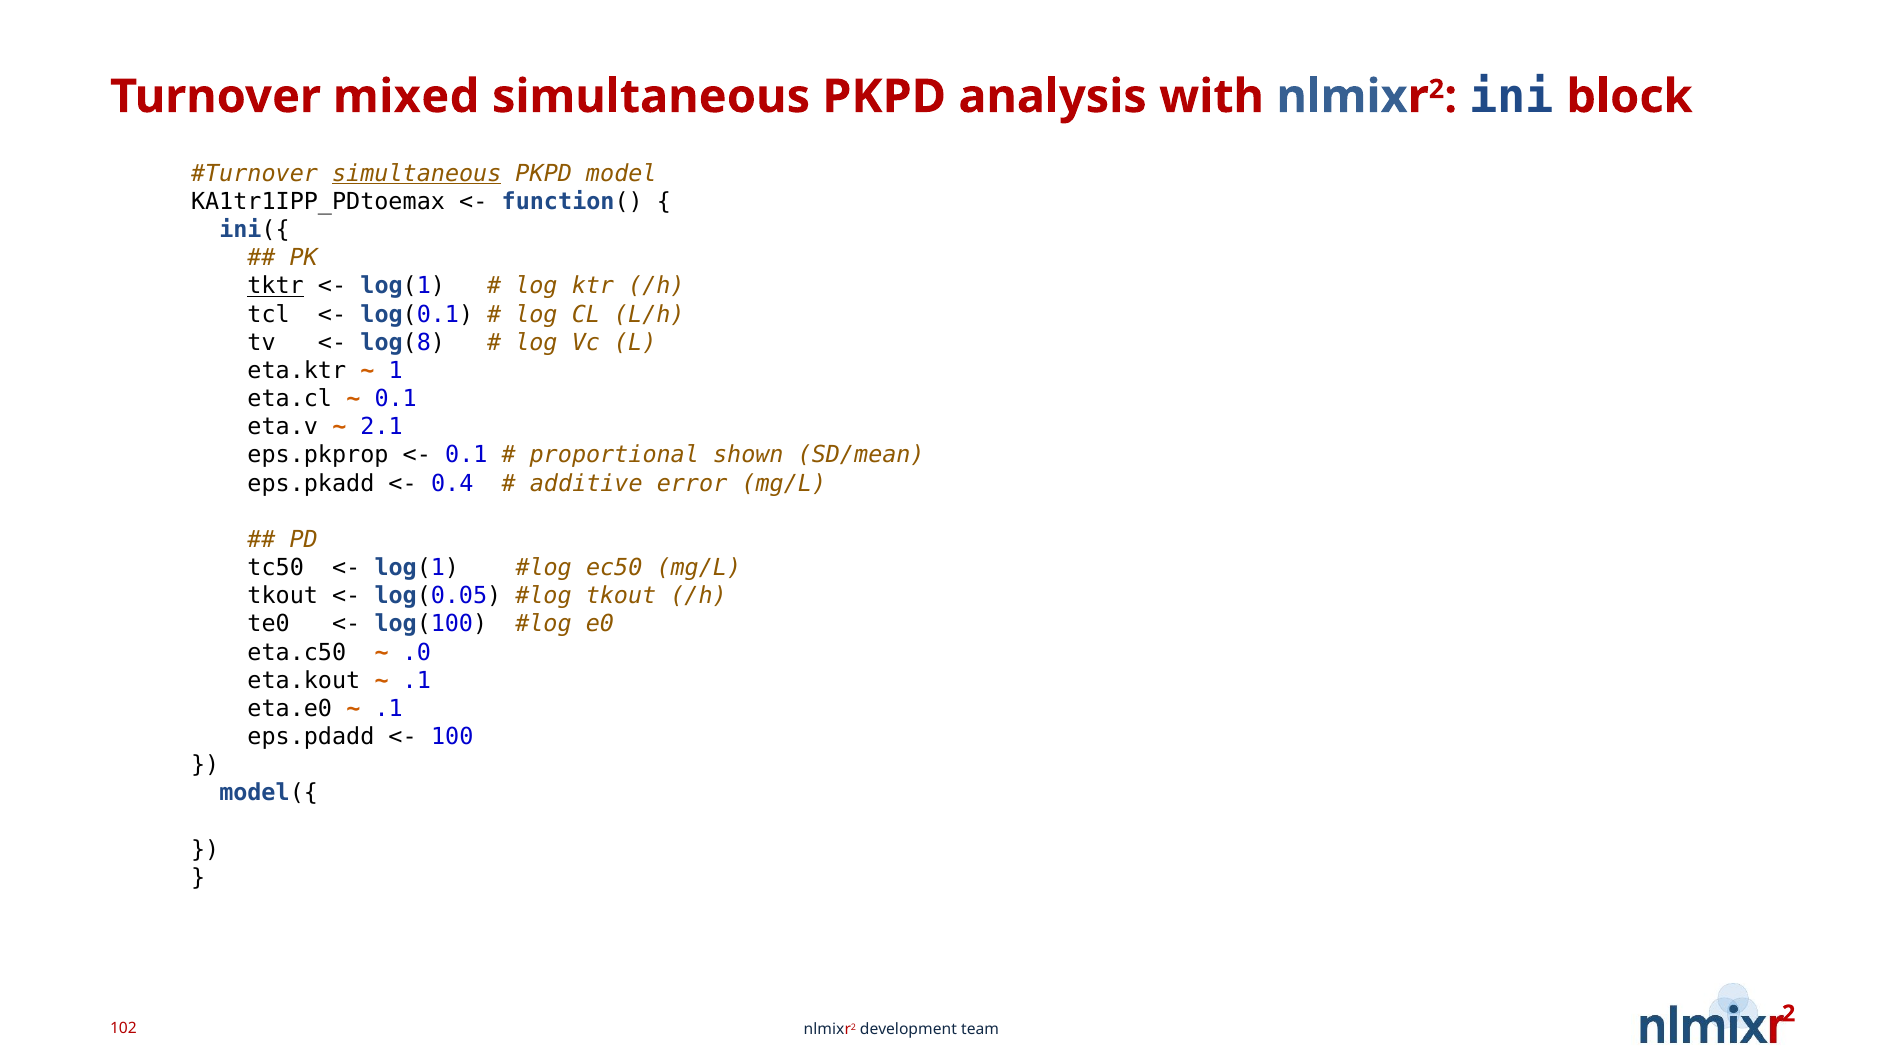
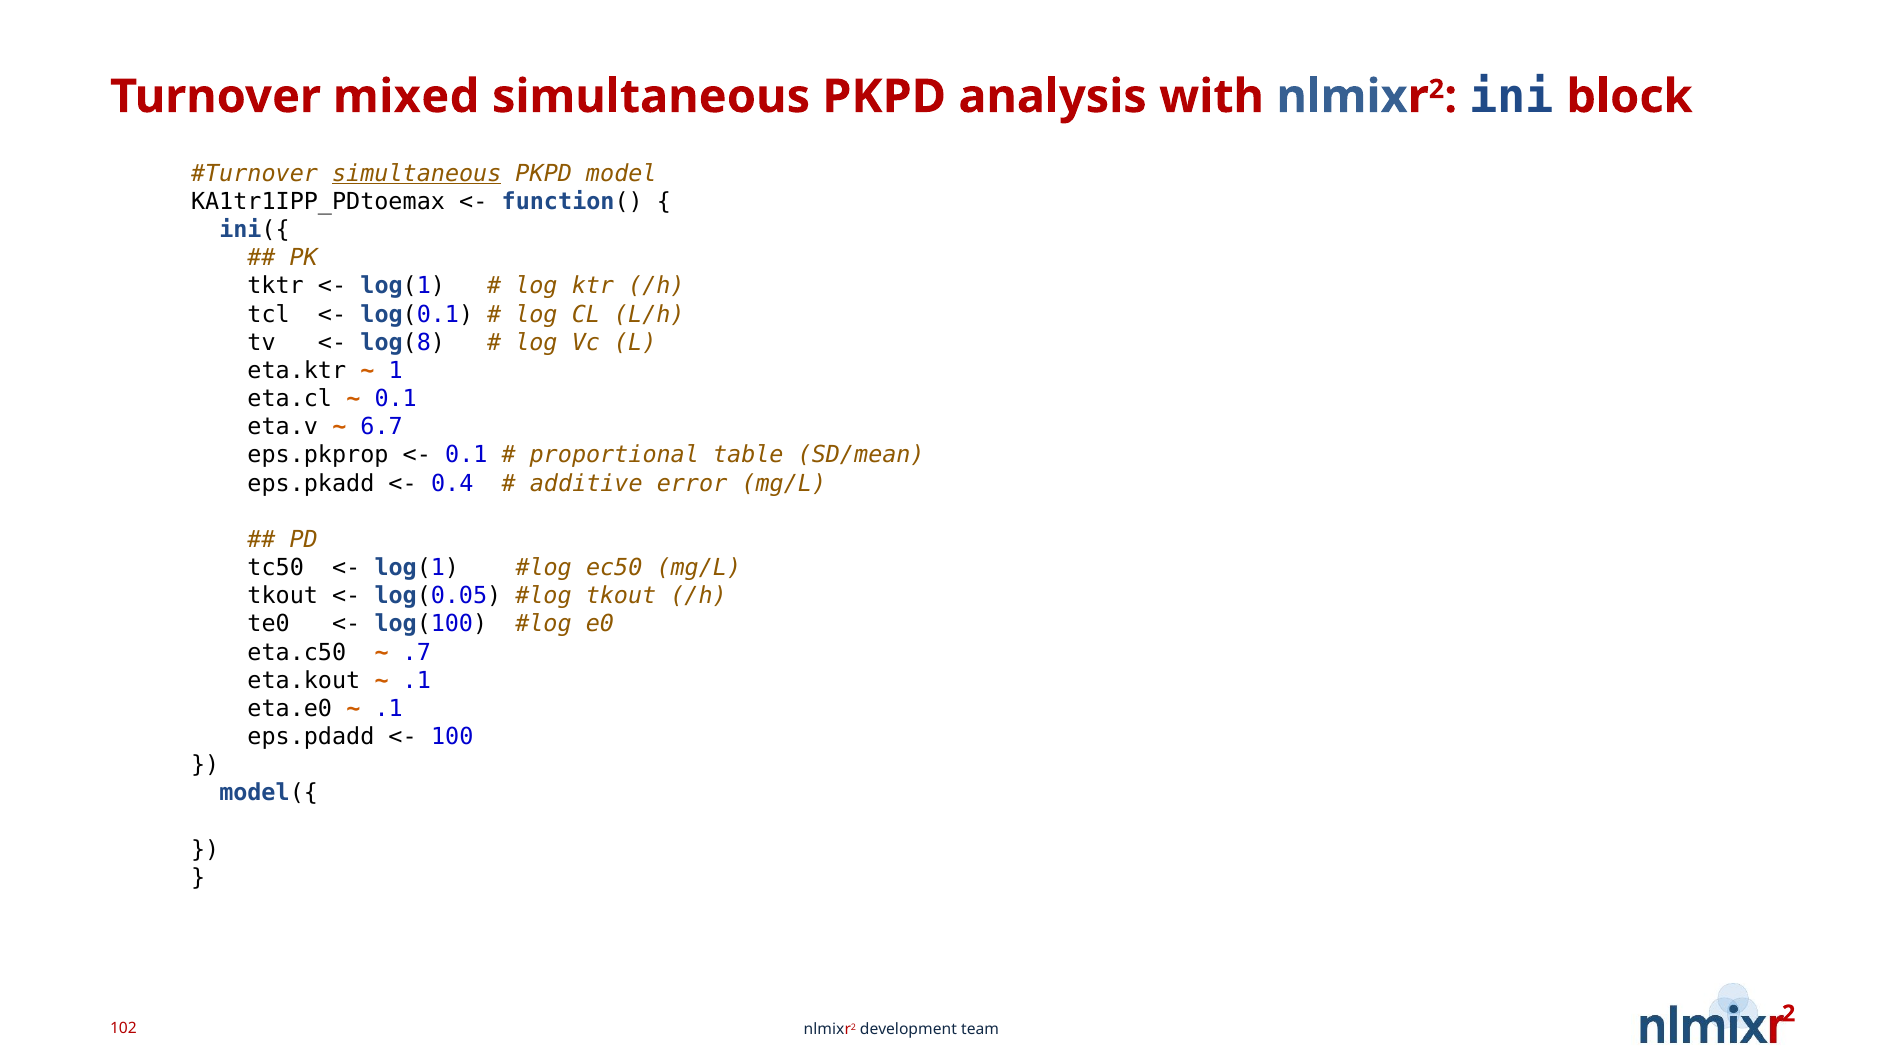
tktr underline: present -> none (276, 286)
2.1: 2.1 -> 6.7 (382, 427)
shown: shown -> table (748, 455)
.0: .0 -> .7 (417, 652)
